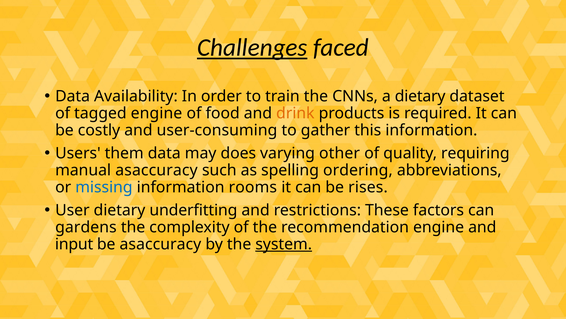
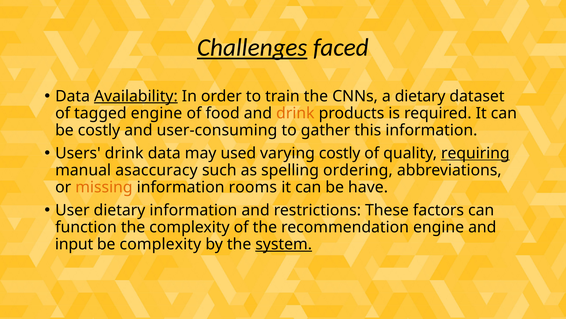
Availability underline: none -> present (136, 96)
Users them: them -> drink (124, 153)
does: does -> used (238, 153)
varying other: other -> costly (340, 153)
requiring underline: none -> present (475, 153)
missing colour: blue -> orange (104, 187)
rises: rises -> have (368, 187)
dietary underfitting: underfitting -> information (193, 210)
gardens: gardens -> function (86, 227)
be asaccuracy: asaccuracy -> complexity (160, 244)
